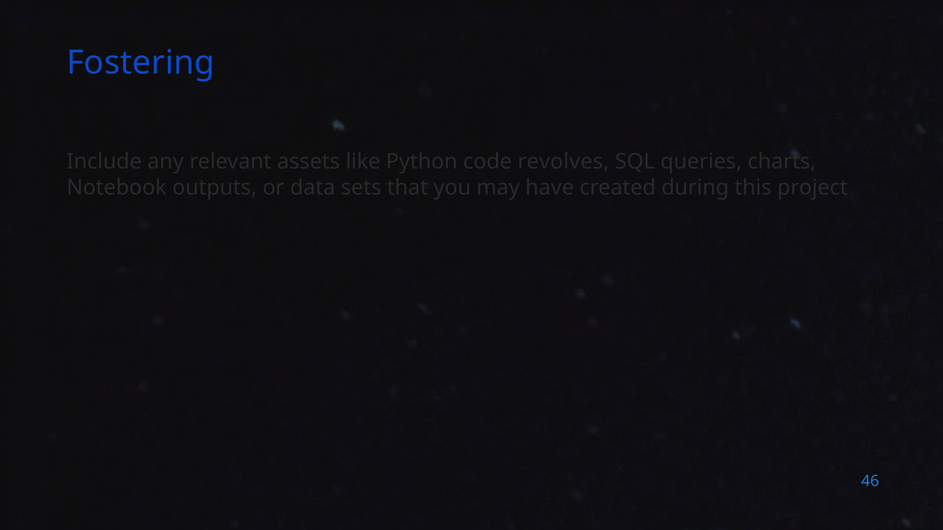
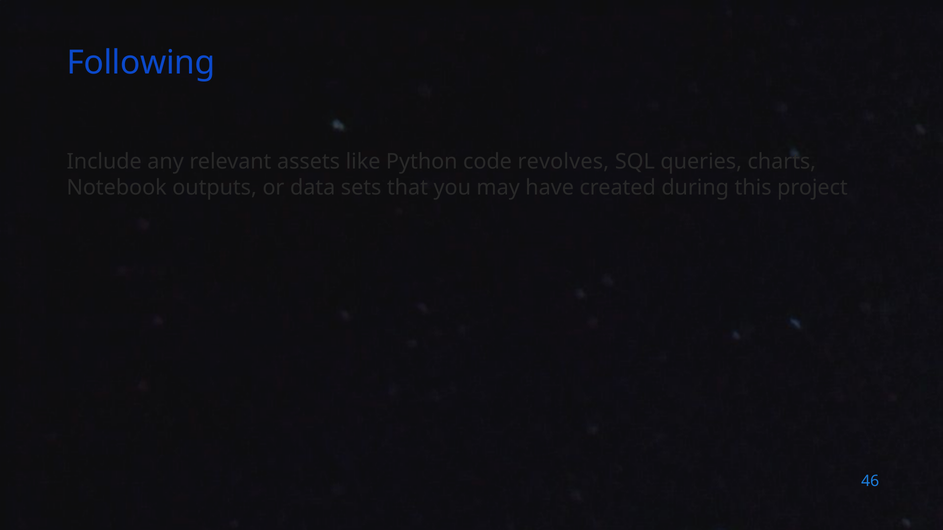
Fostering: Fostering -> Following (141, 63)
